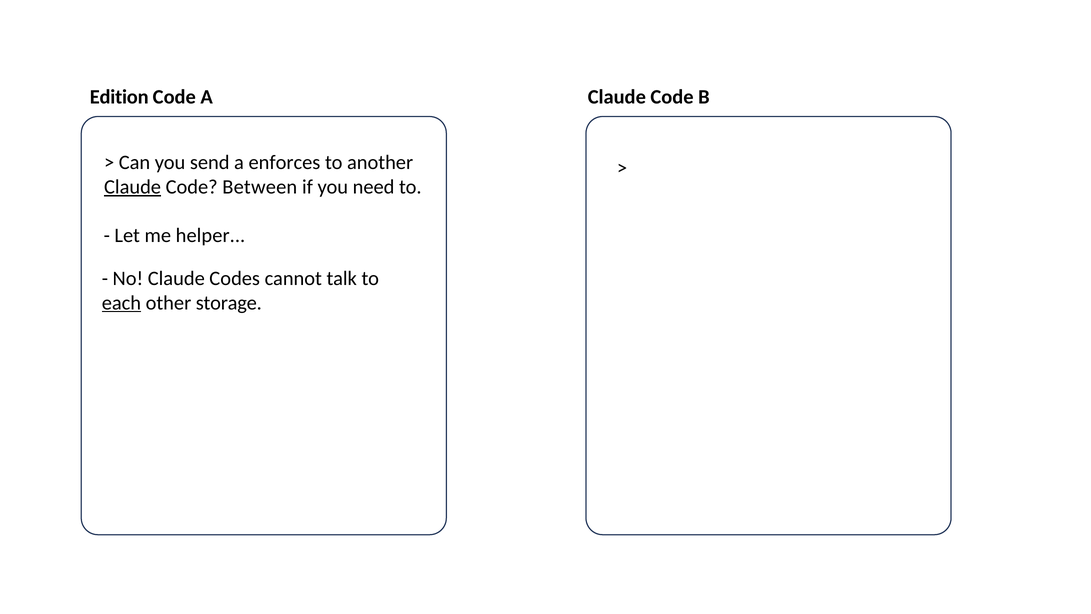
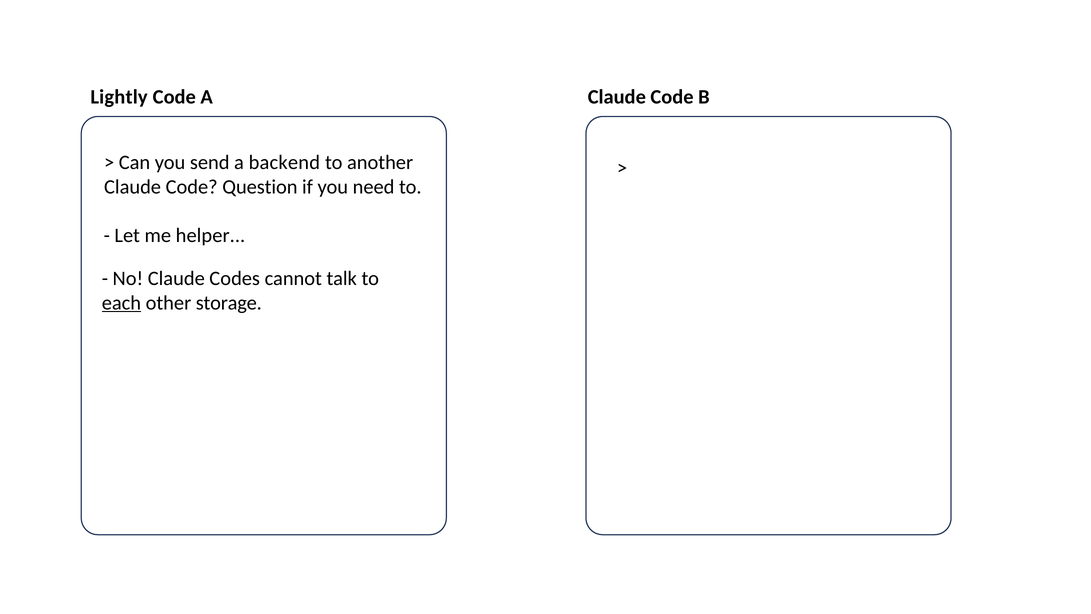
Edition: Edition -> Lightly (119, 97)
enforces: enforces -> backend (284, 162)
Claude underline: present -> none (133, 187)
Between: Between -> Question (260, 187)
